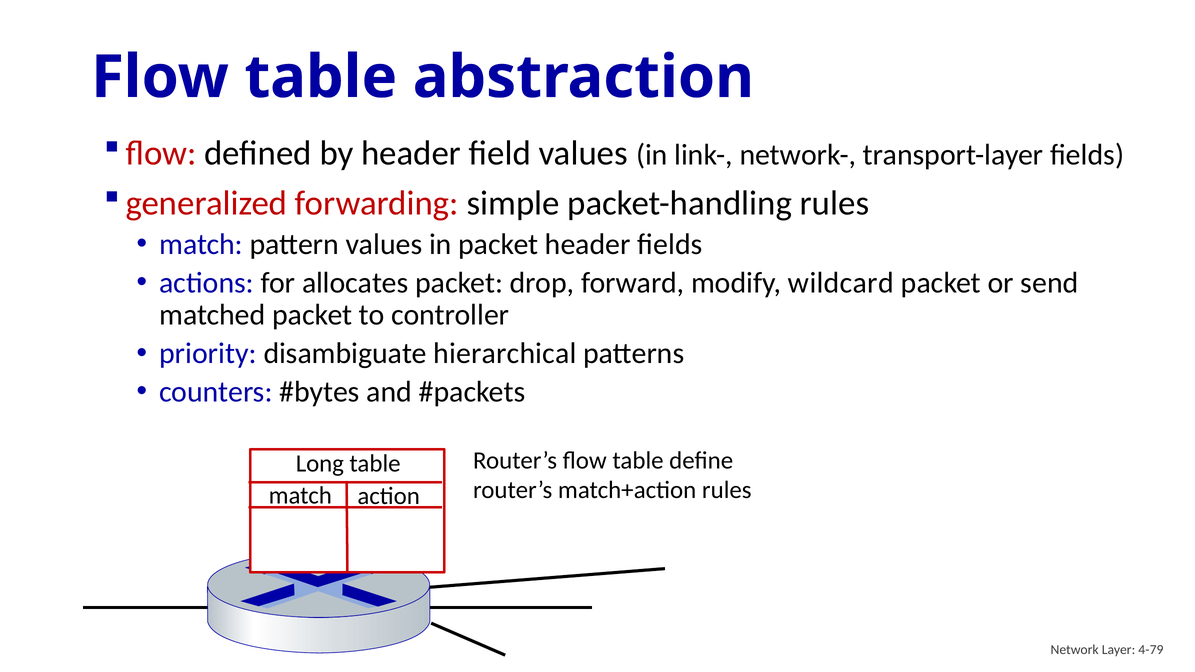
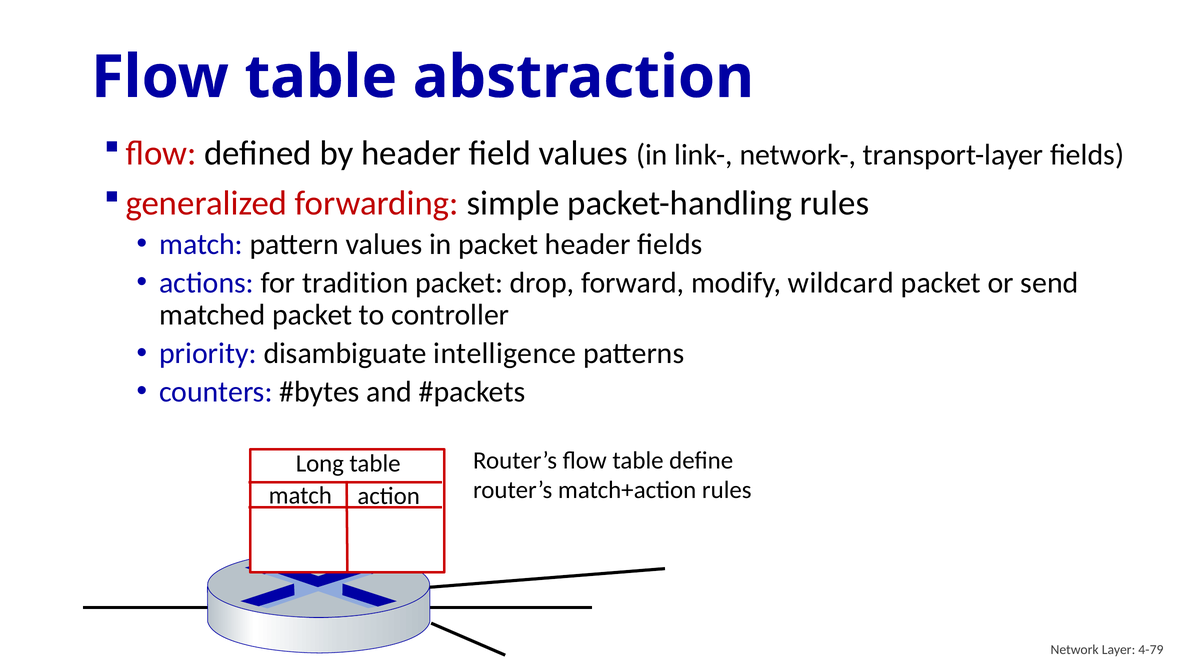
allocates: allocates -> tradition (355, 283)
hierarchical: hierarchical -> intelligence (505, 353)
